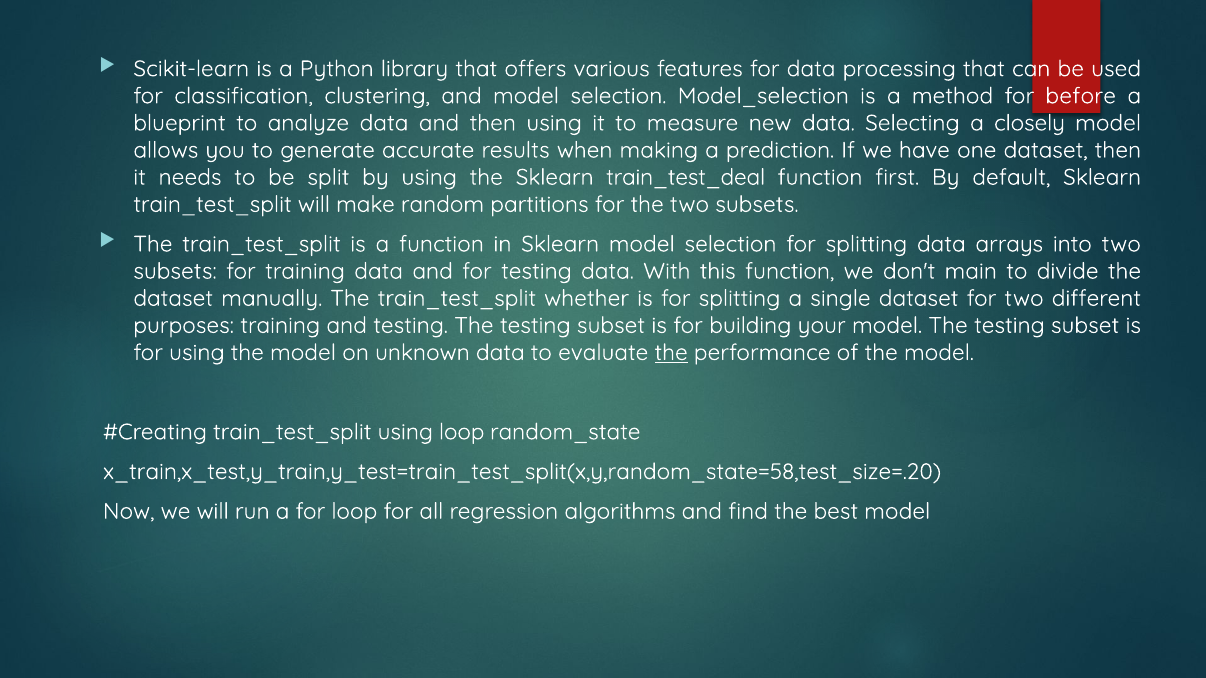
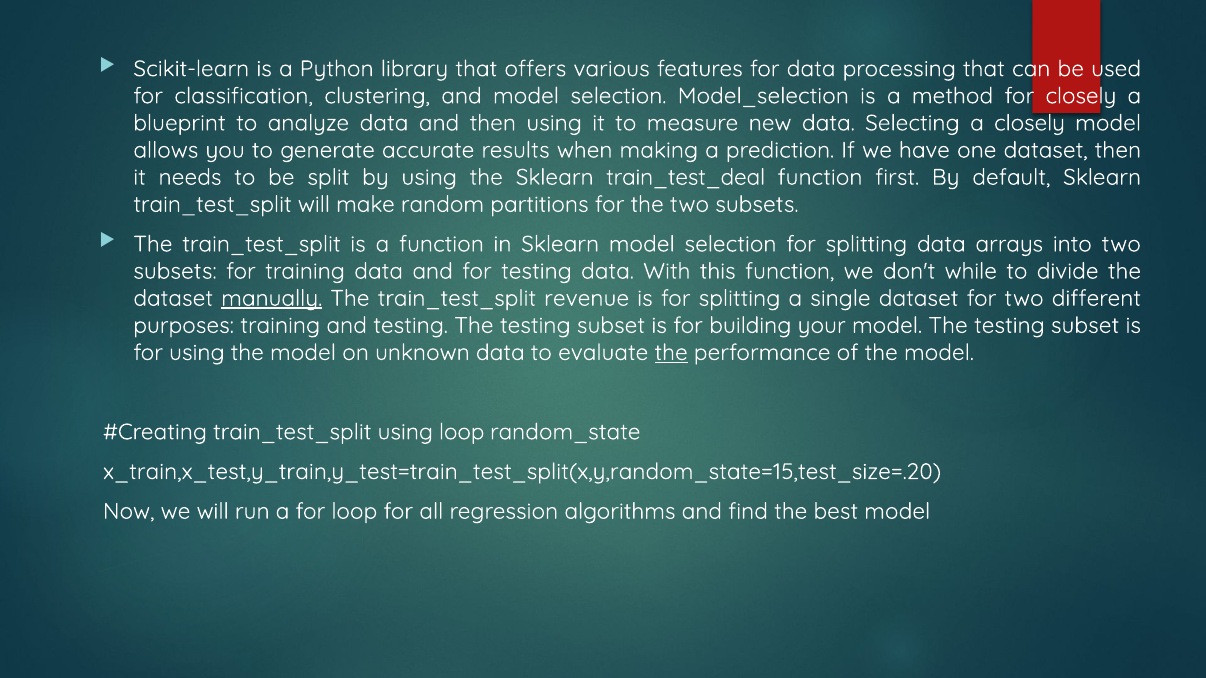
for before: before -> closely (1081, 96)
main: main -> while (971, 271)
manually underline: none -> present (272, 298)
whether: whether -> revenue (587, 298)
x_train,x_test,y_train,y_test=train_test_split(x,y,random_state=58,test_size=.20: x_train,x_test,y_train,y_test=train_test_split(x,y,random_state=58,test_size=.20 -> x_train,x_test,y_train,y_test=train_test_split(x,y,random_state=15,test_size=.20 (522, 472)
